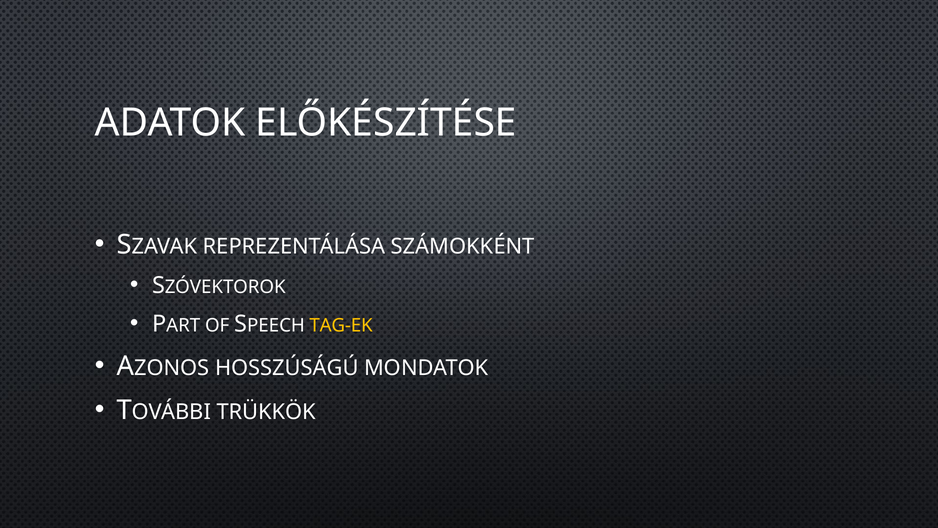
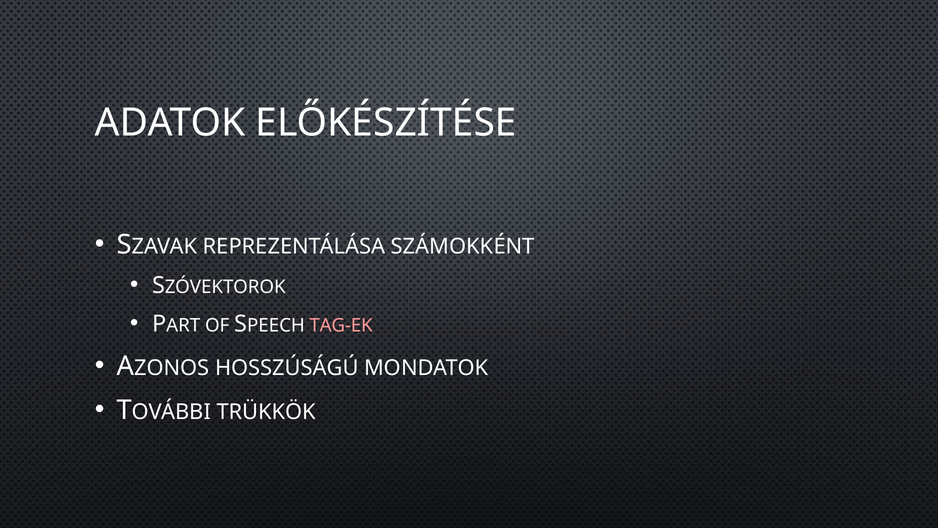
TAG-EK colour: yellow -> pink (341, 325)
